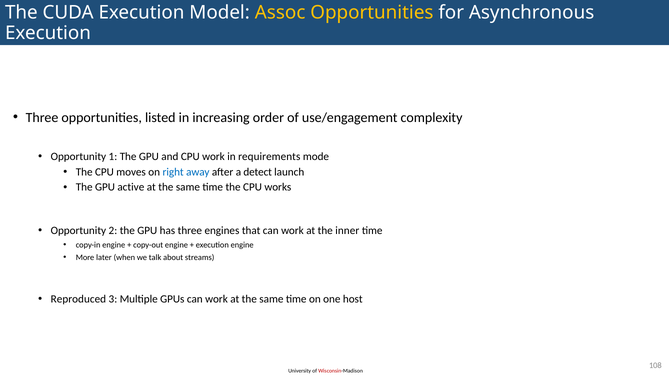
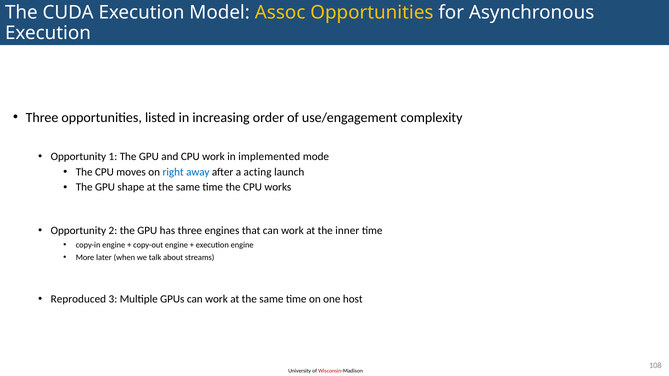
requirements: requirements -> implemented (269, 156)
detect: detect -> acting (258, 172)
active: active -> shape (131, 187)
